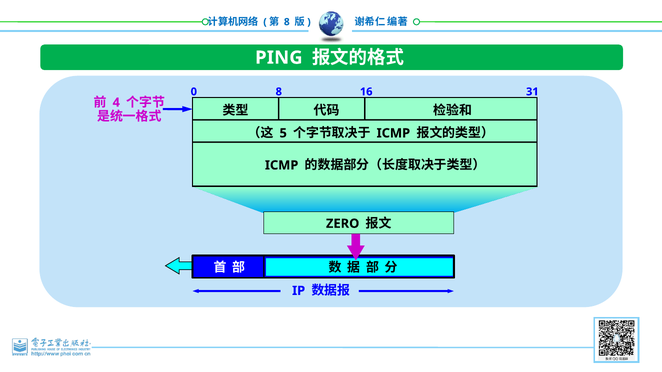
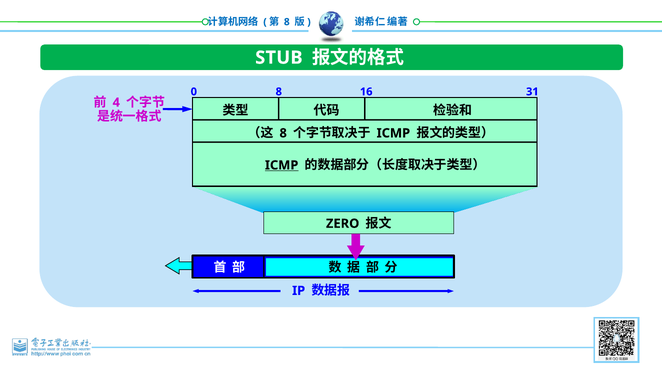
PING: PING -> STUB (279, 58)
5: 5 -> 8 (283, 133)
ICMP underline: none -> present (282, 165)
